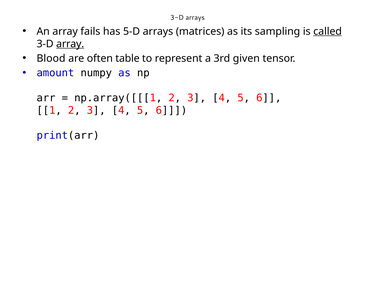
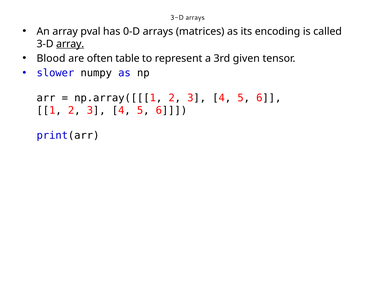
fails: fails -> pval (90, 31)
5-D: 5-D -> 0-D (132, 31)
sampling: sampling -> encoding (278, 31)
called underline: present -> none (328, 31)
amount: amount -> slower (55, 73)
